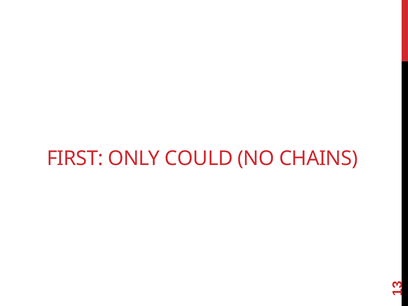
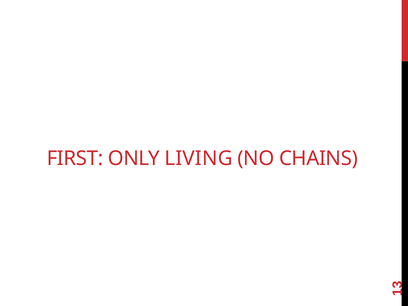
COULD: COULD -> LIVING (199, 159)
